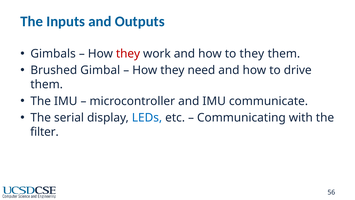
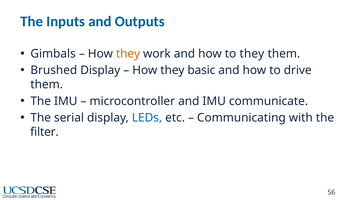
they colour: red -> orange (128, 54)
Brushed Gimbal: Gimbal -> Display (100, 70)
need: need -> basic (201, 70)
